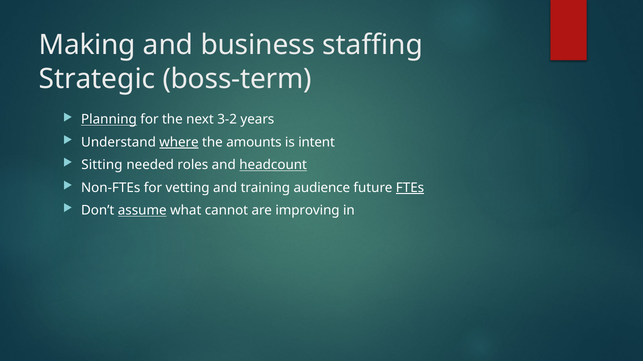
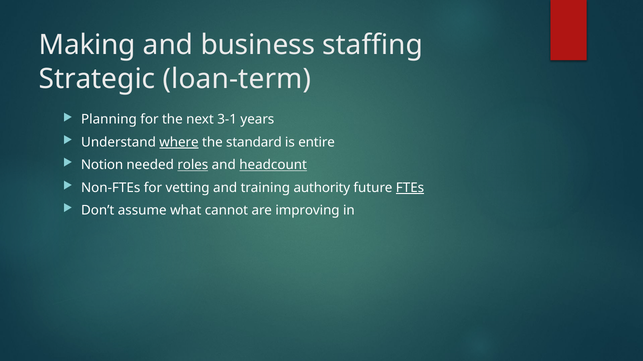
boss-term: boss-term -> loan-term (237, 79)
Planning underline: present -> none (109, 120)
3-2: 3-2 -> 3-1 (227, 120)
amounts: amounts -> standard (254, 142)
intent: intent -> entire (317, 142)
Sitting: Sitting -> Notion (102, 165)
roles underline: none -> present (193, 165)
audience: audience -> authority (322, 188)
assume underline: present -> none (142, 211)
